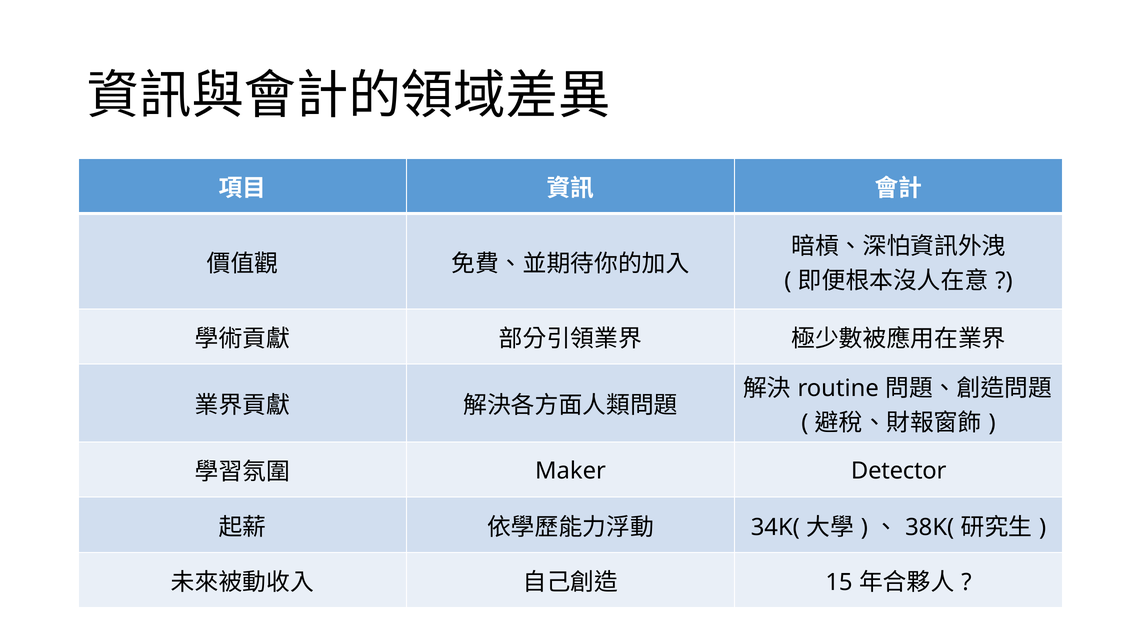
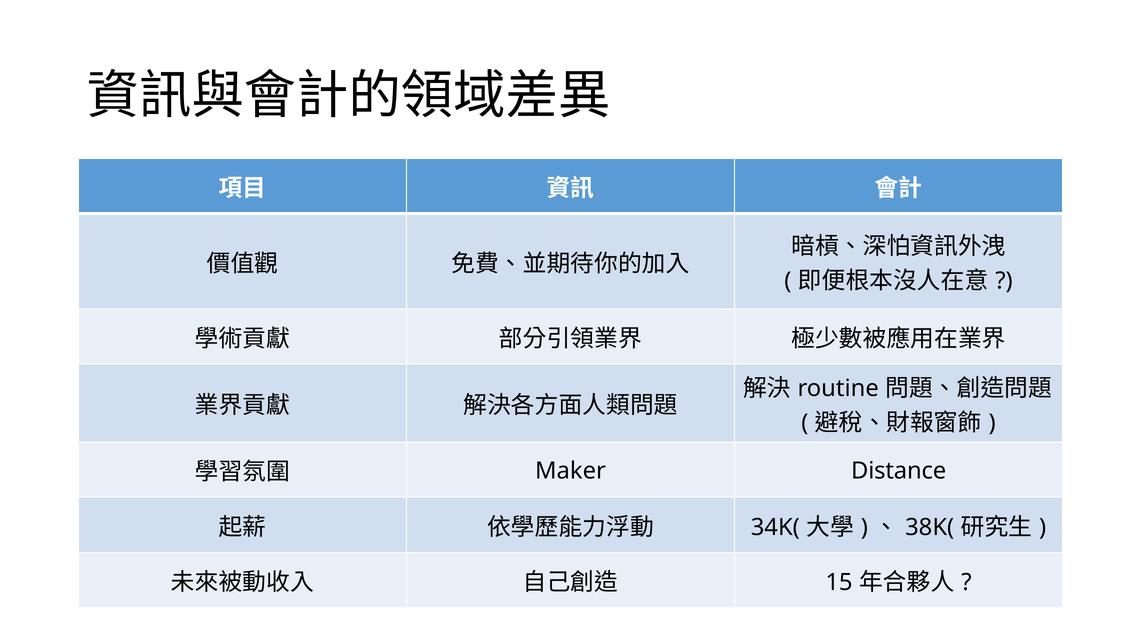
Detector: Detector -> Distance (899, 471)
